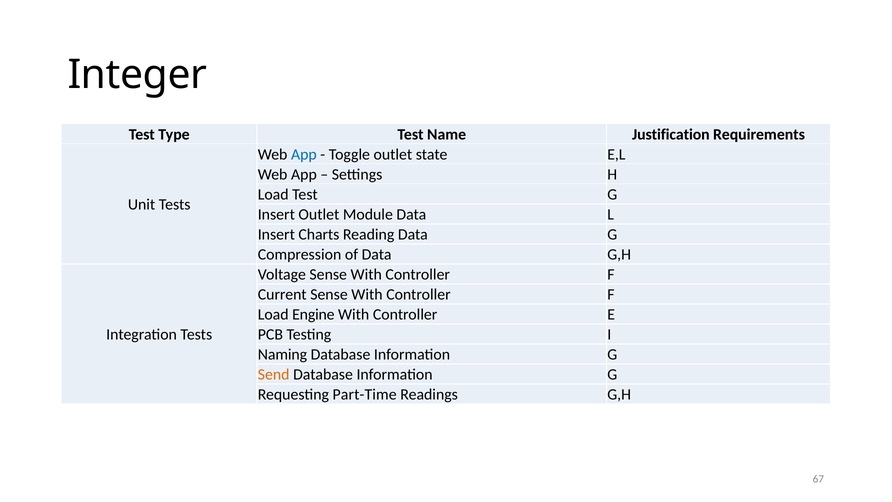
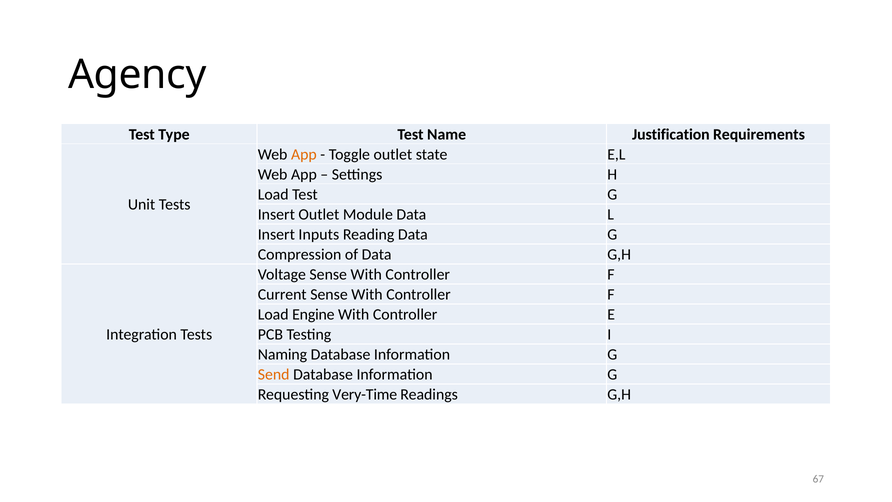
Integer: Integer -> Agency (137, 75)
App colour: blue -> orange (304, 154)
Charts: Charts -> Inputs (319, 234)
Part-Time: Part-Time -> Very-Time (365, 394)
